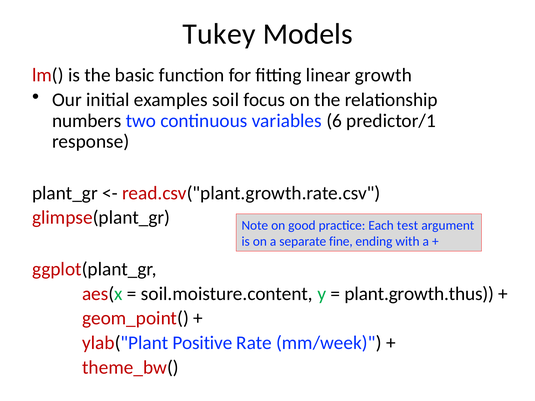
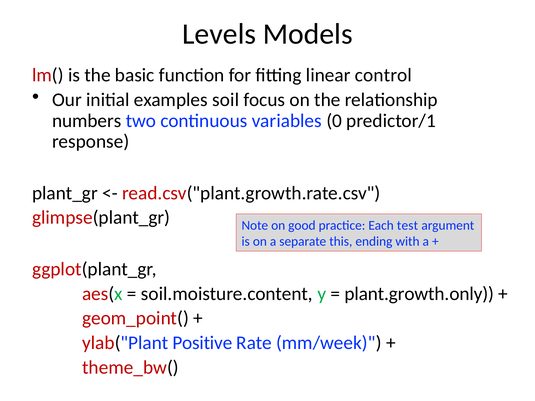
Tukey: Tukey -> Levels (219, 34)
growth: growth -> control (383, 75)
6: 6 -> 0 (334, 121)
fine: fine -> this (341, 242)
plant.growth.thus: plant.growth.thus -> plant.growth.only (419, 294)
